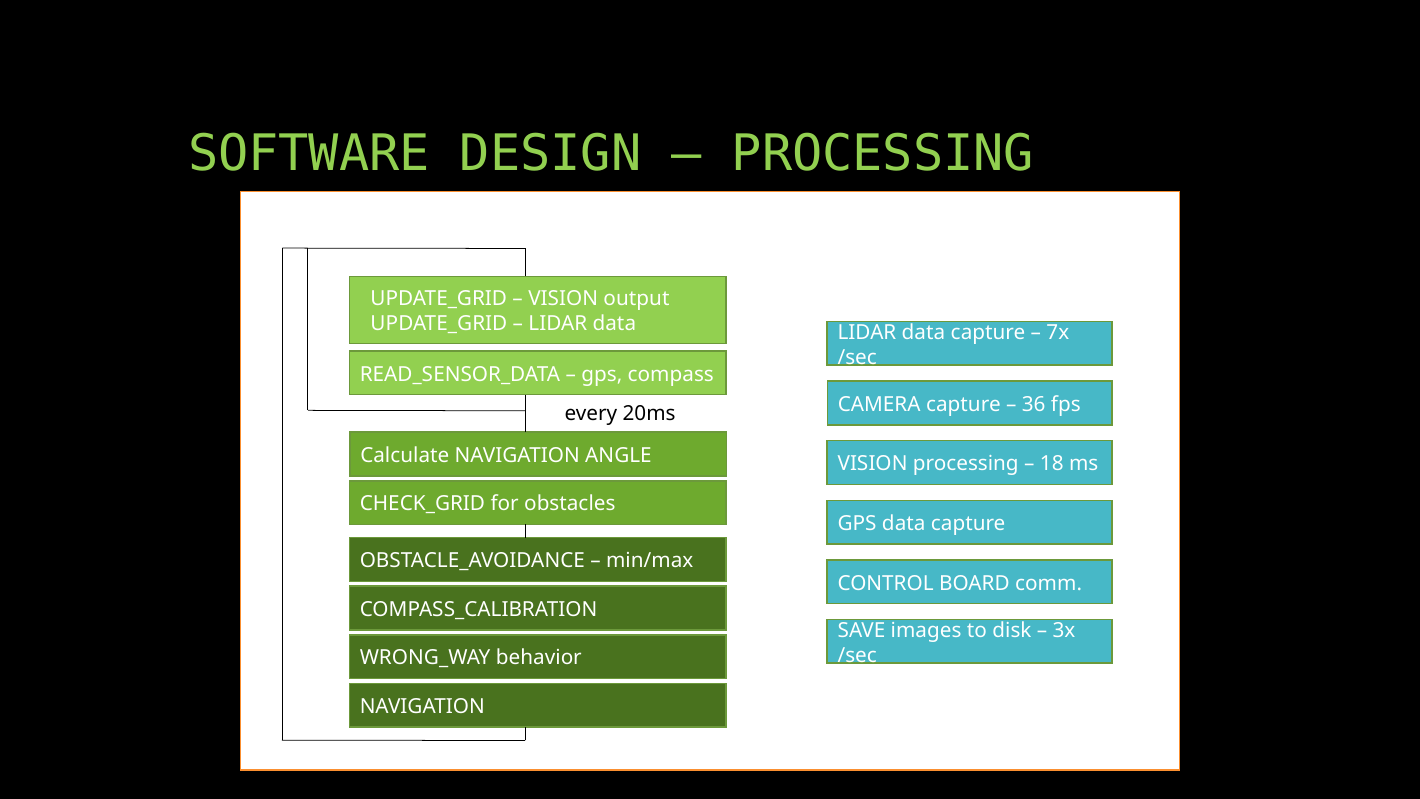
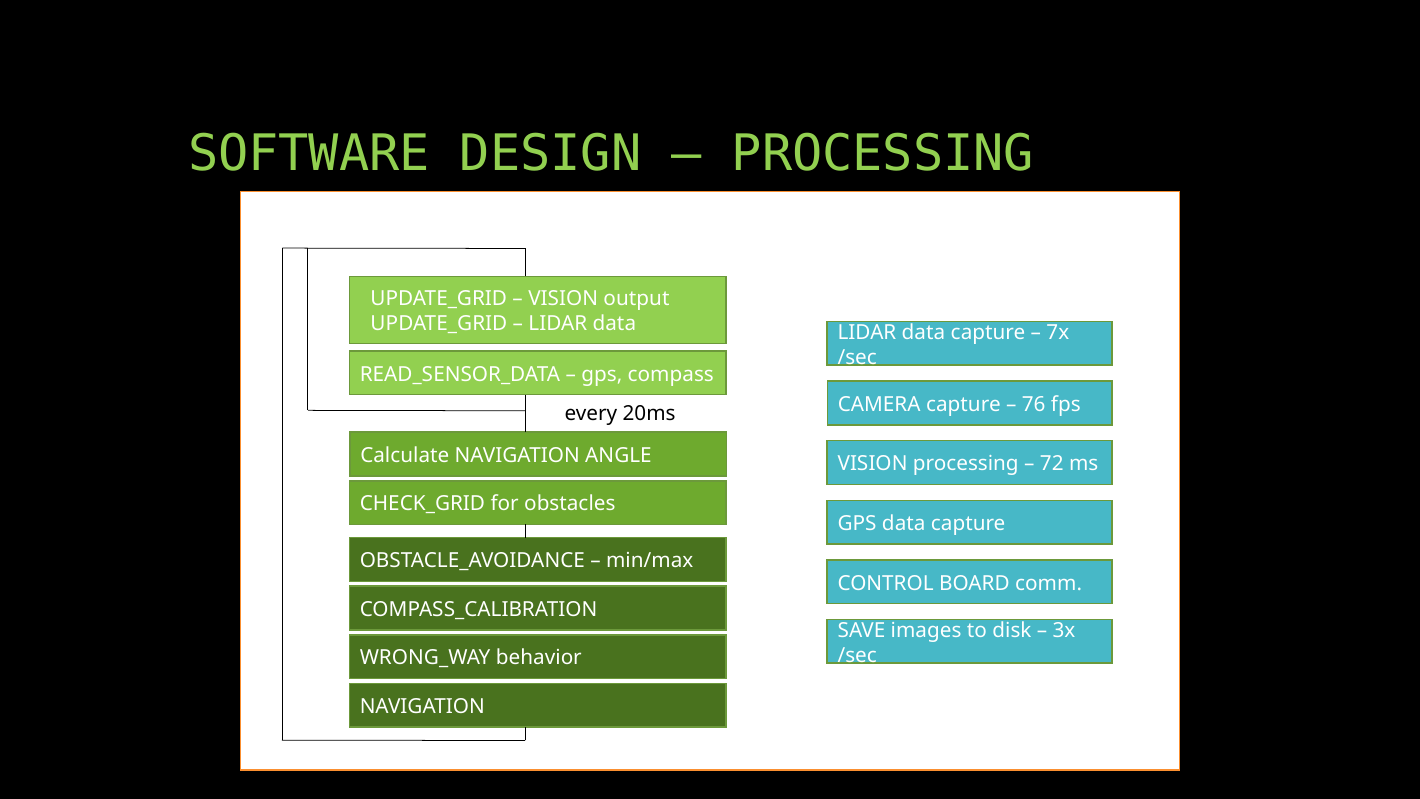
36: 36 -> 76 (1034, 404)
18: 18 -> 72 (1052, 464)
